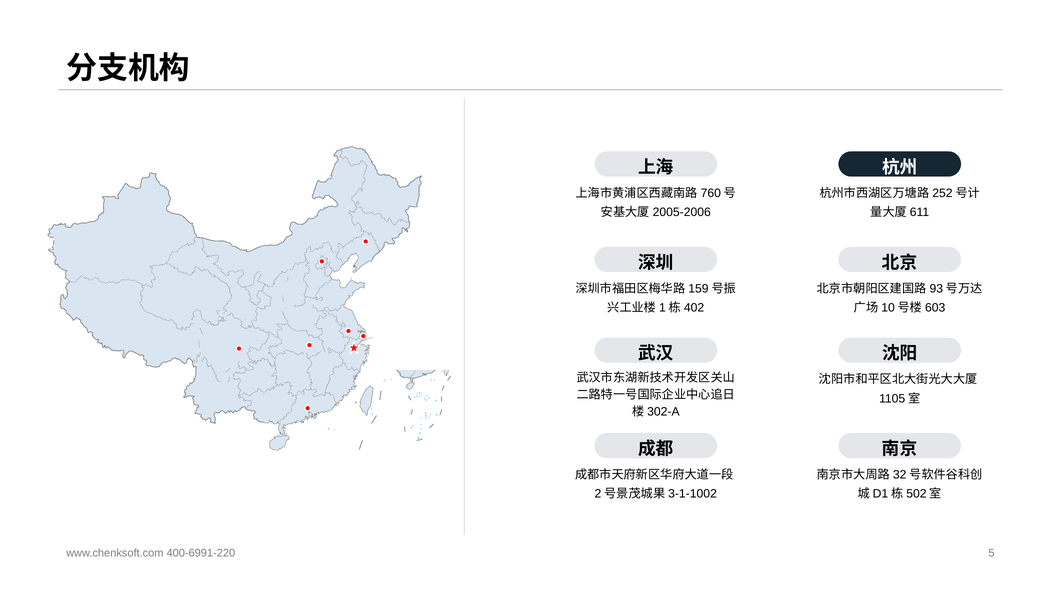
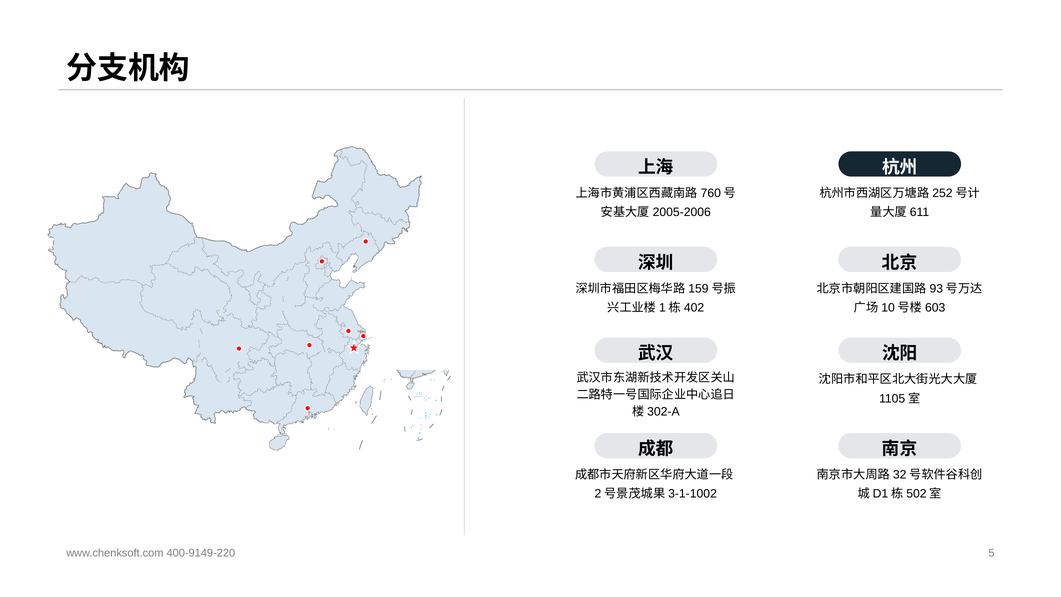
400-6991-220: 400-6991-220 -> 400-9149-220 (201, 553)
